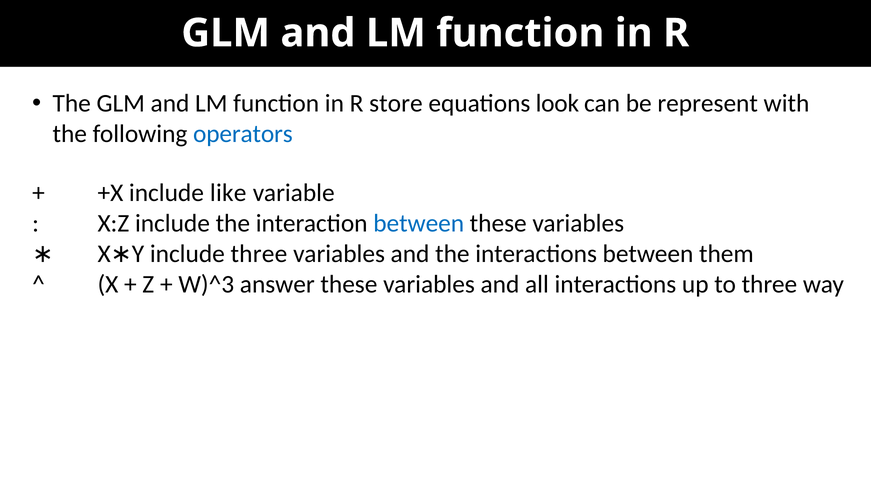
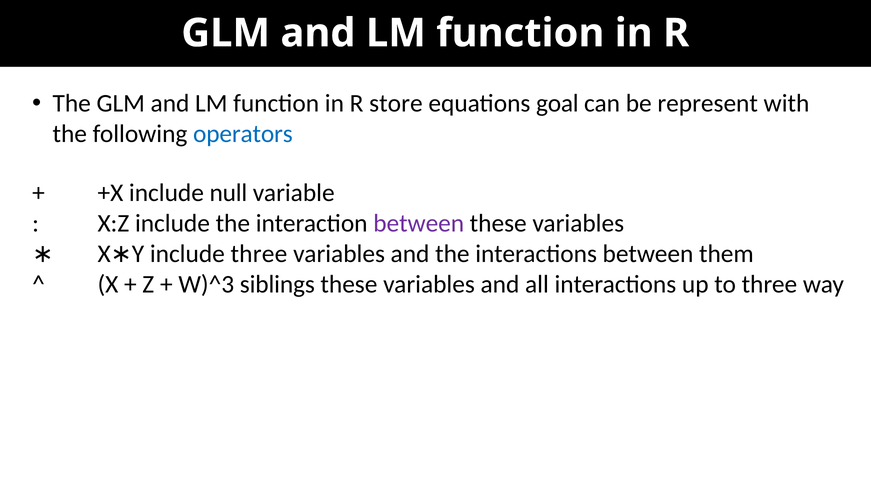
look: look -> goal (557, 104)
like: like -> null (228, 193)
between colour: blue -> purple (419, 223)
answer: answer -> siblings (277, 284)
